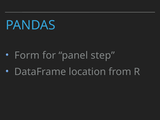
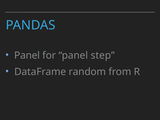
Form: Form -> Panel (27, 55)
location: location -> random (87, 72)
